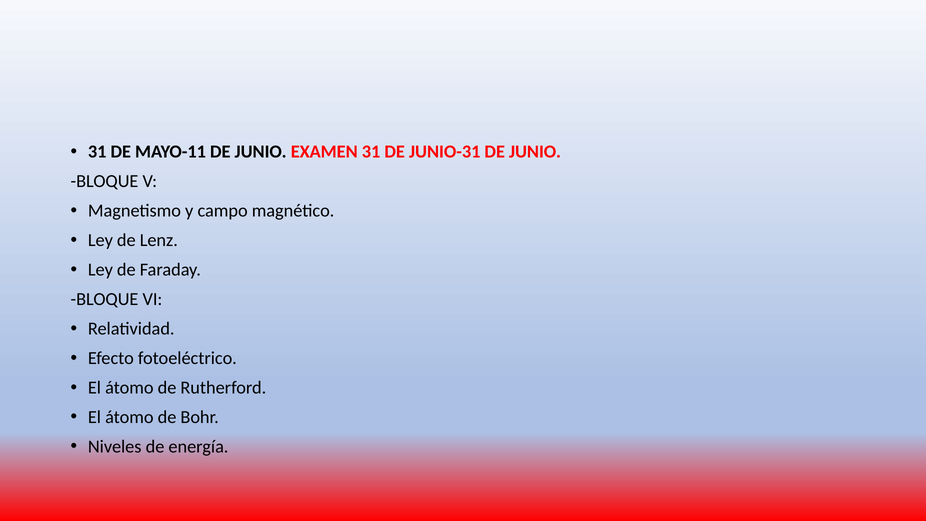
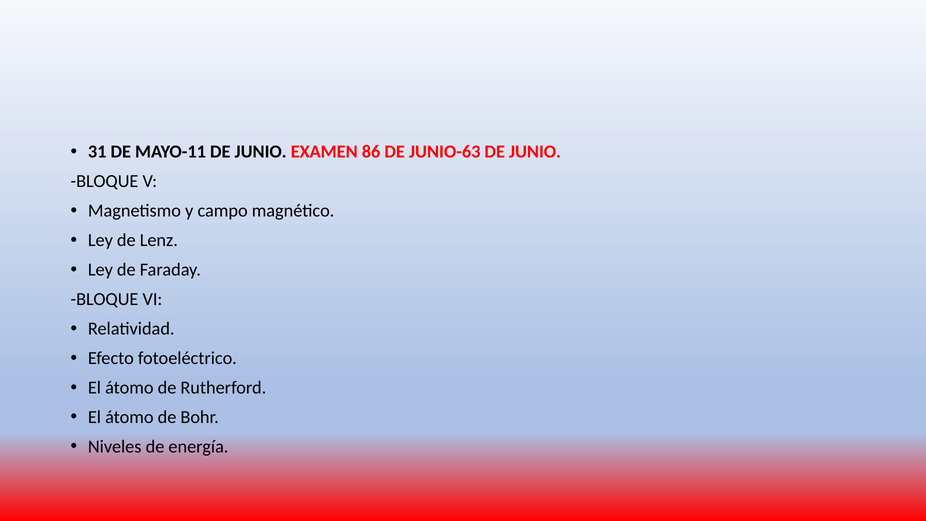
EXAMEN 31: 31 -> 86 (371, 152)
JUNIO-31: JUNIO-31 -> JUNIO-63 (445, 152)
